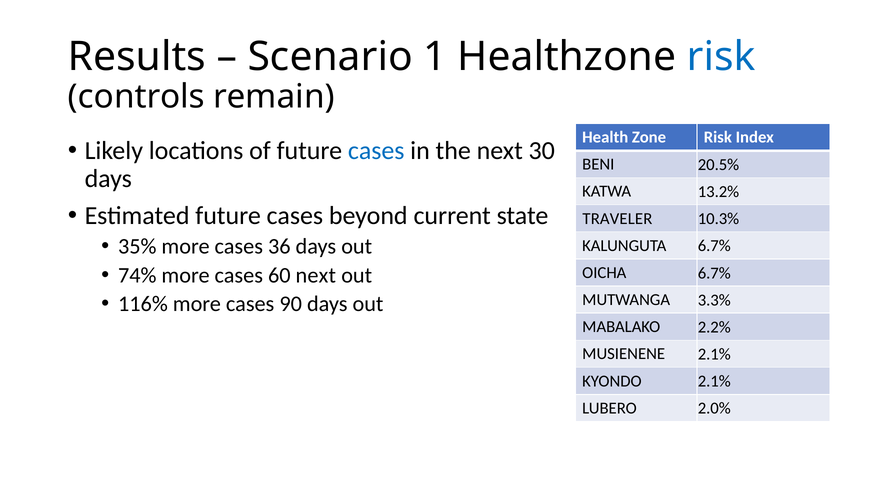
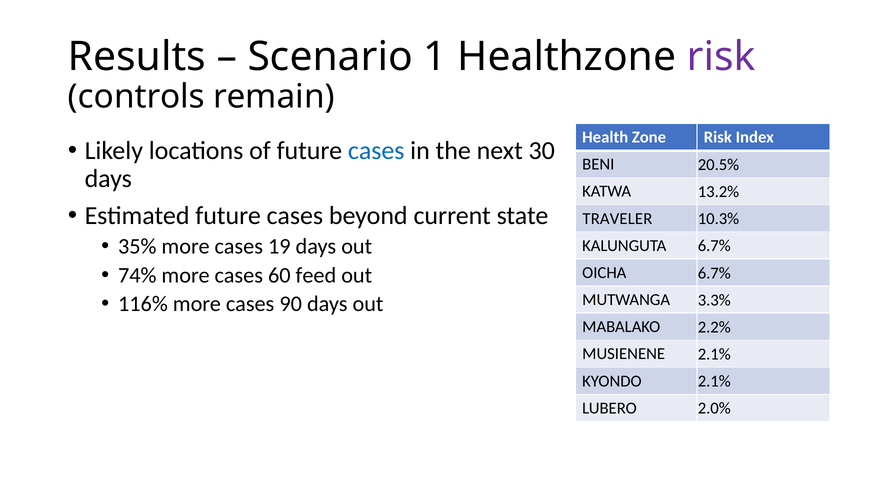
risk colour: blue -> purple (721, 57)
36: 36 -> 19 (279, 247)
60 next: next -> feed (316, 275)
